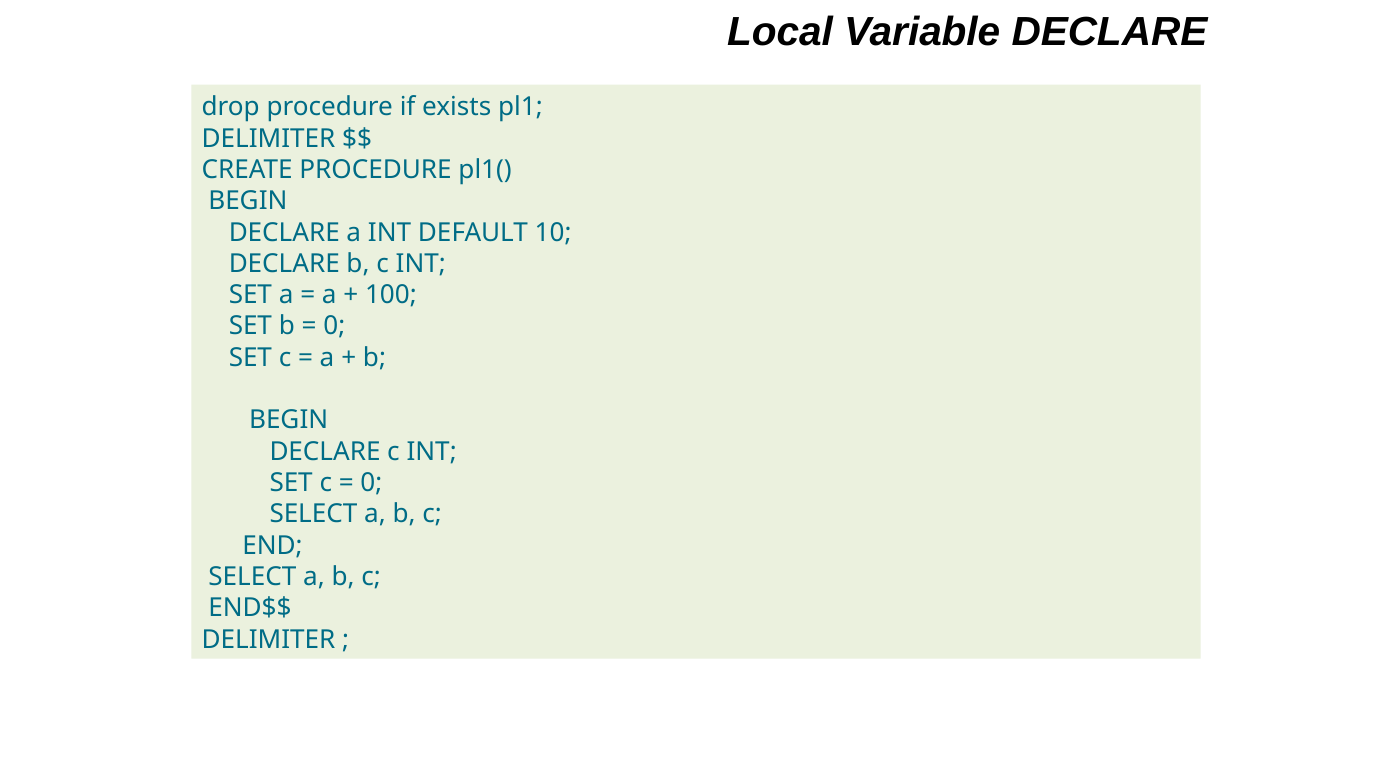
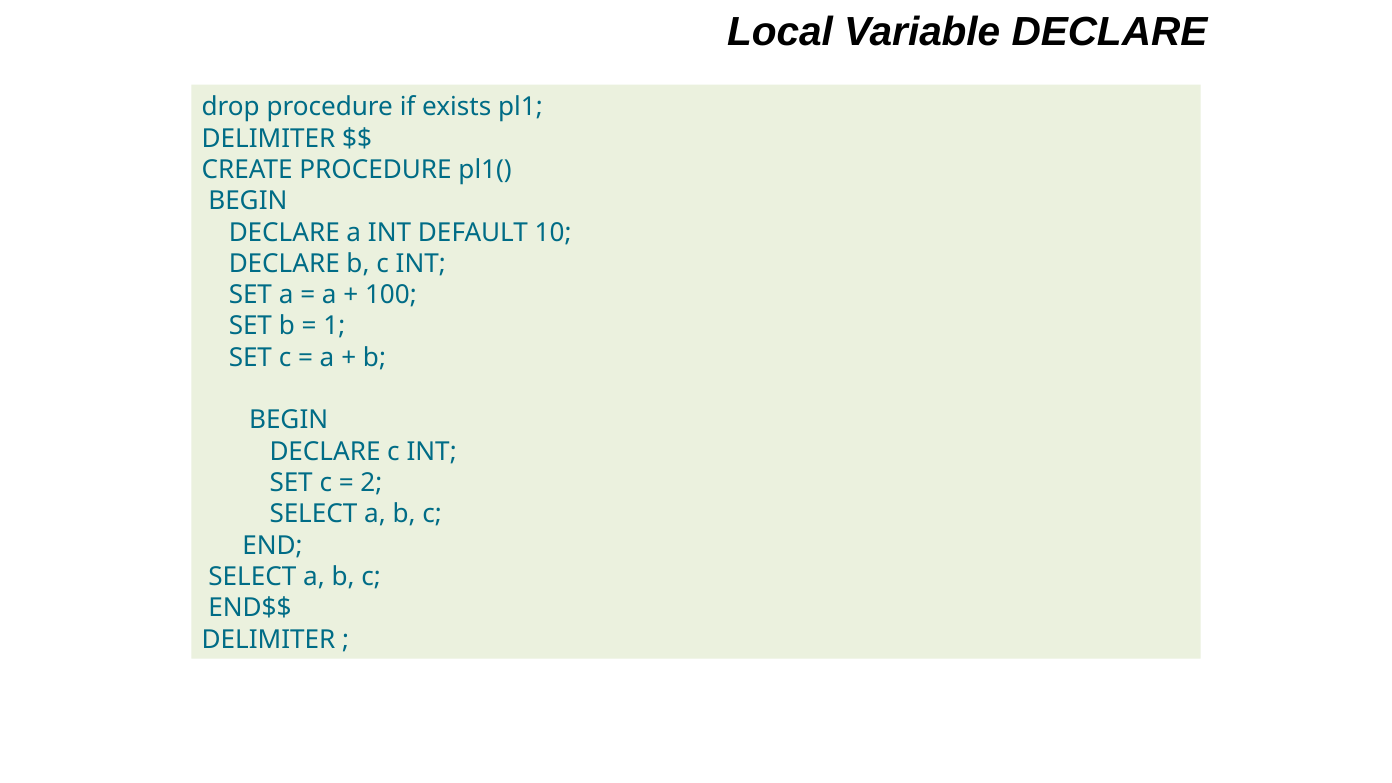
0: 0 -> 1 (334, 326)
0: 0 -> 2 (371, 483)
